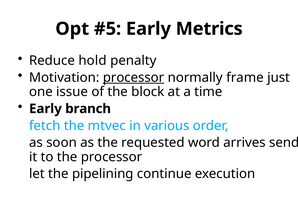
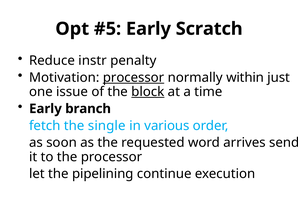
Metrics: Metrics -> Scratch (209, 29)
hold: hold -> instr (93, 61)
frame: frame -> within (245, 78)
block underline: none -> present (148, 92)
mtvec: mtvec -> single (107, 126)
